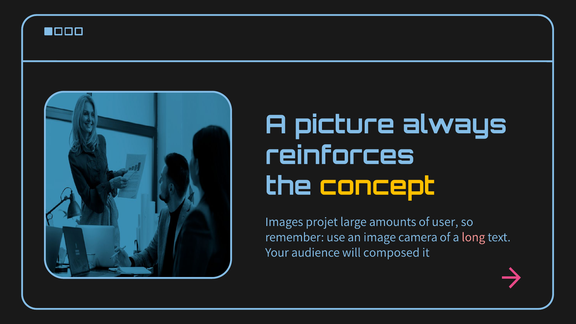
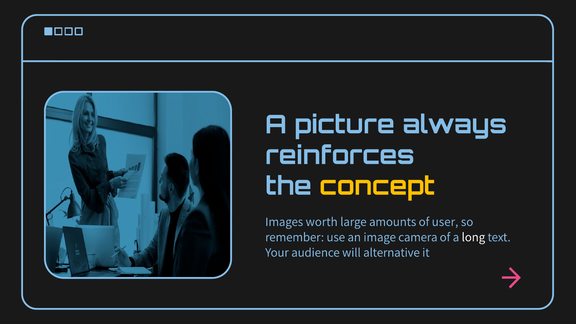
projet: projet -> worth (322, 222)
long colour: pink -> white (473, 237)
composed: composed -> alternative (392, 252)
